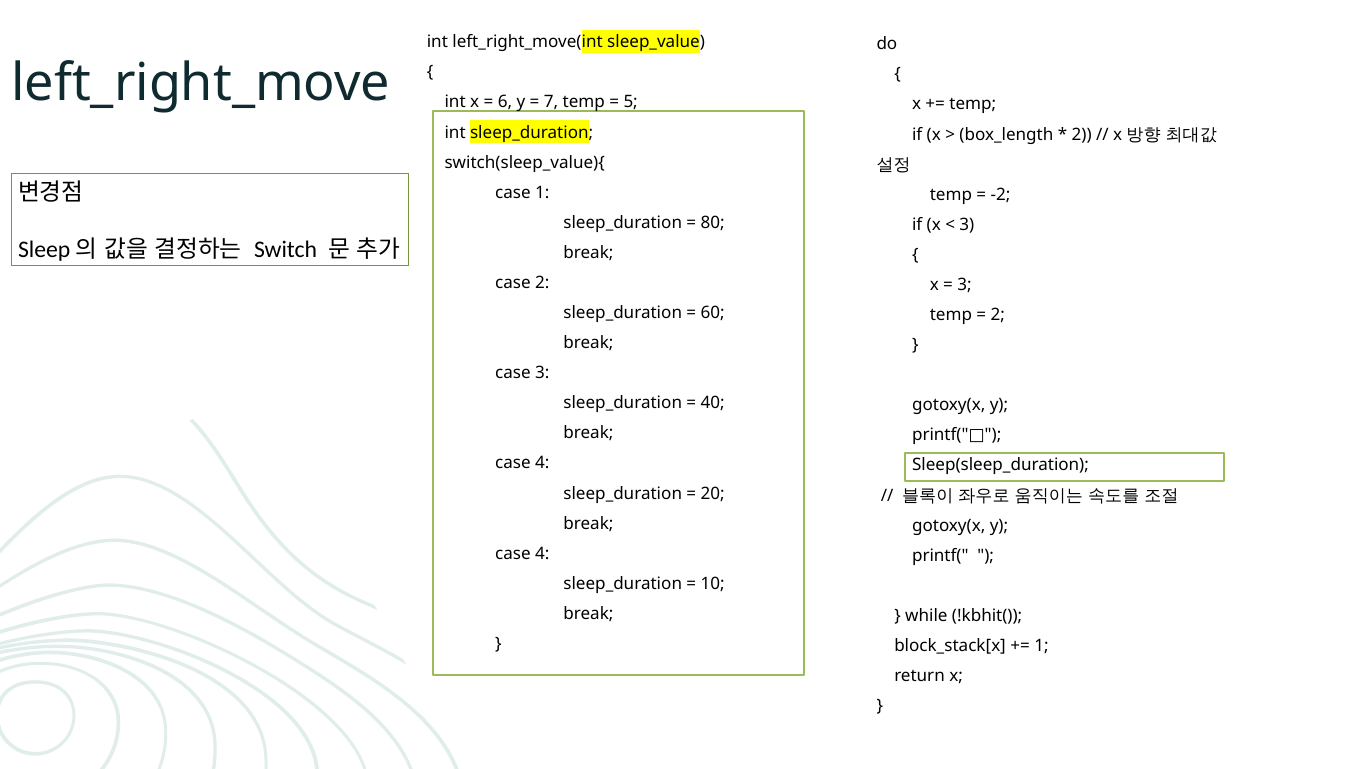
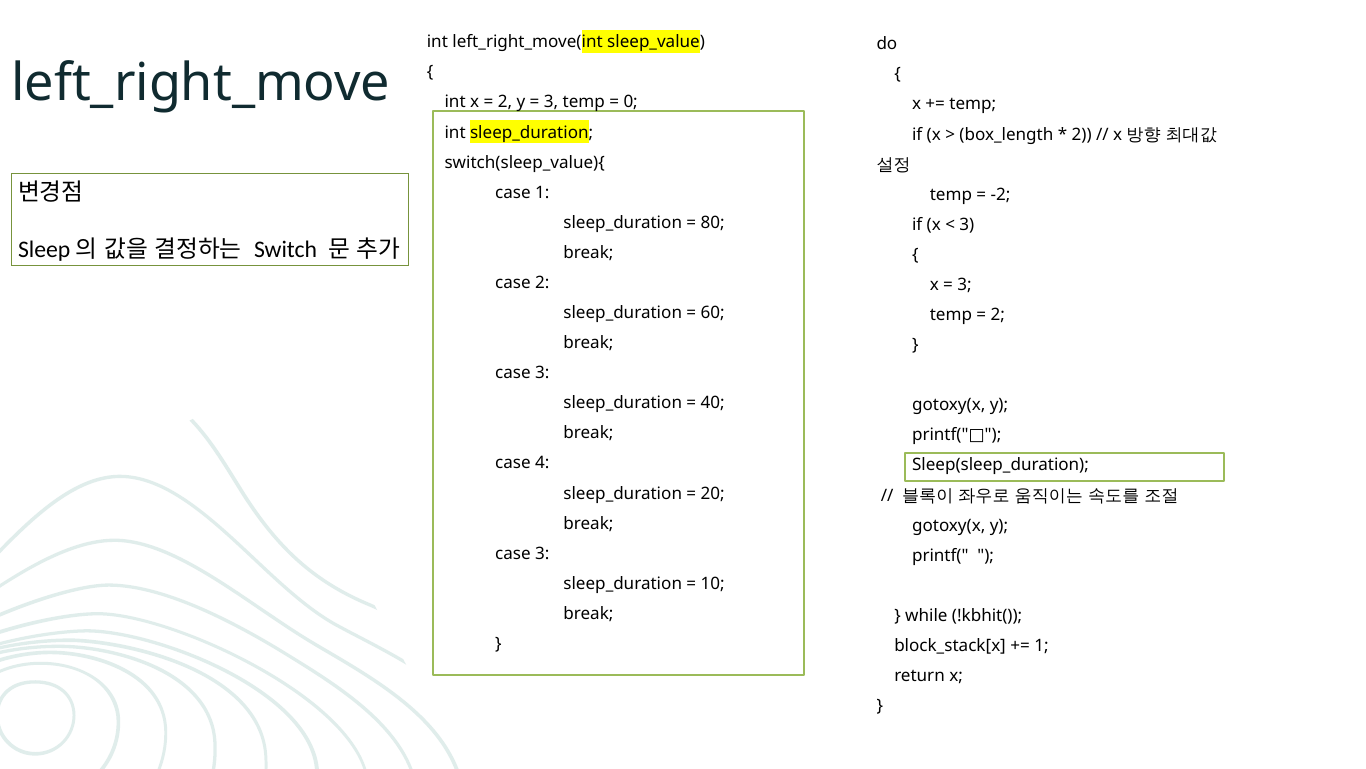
6: 6 -> 2 (505, 102)
7: 7 -> 3 (551, 102)
5: 5 -> 0 (631, 102)
4: 4 -> 3 (542, 553)
